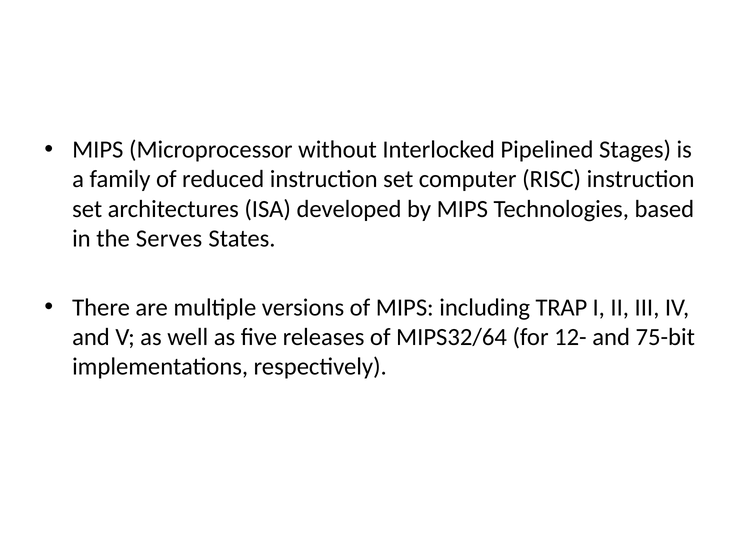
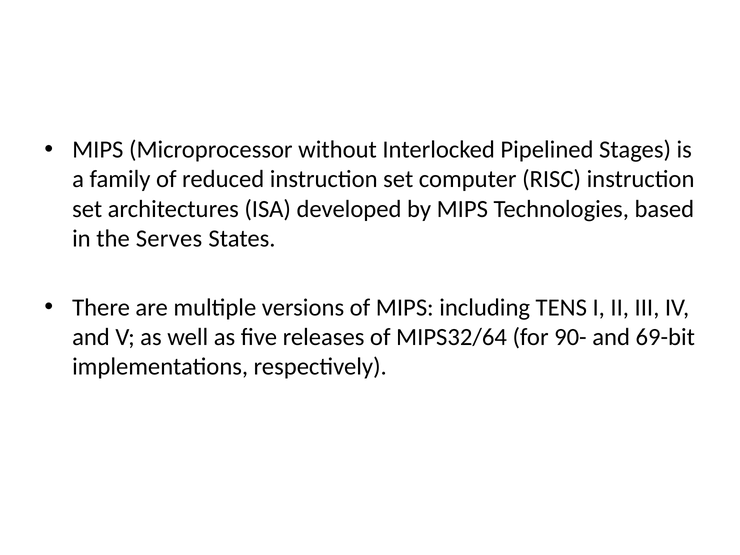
TRAP: TRAP -> TENS (561, 308)
12-: 12- -> 90- (570, 337)
75-bit: 75-bit -> 69-bit (665, 337)
